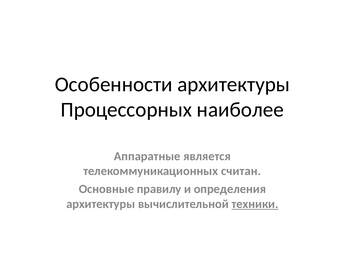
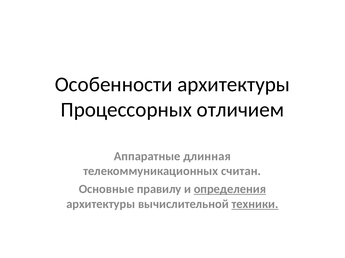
наиболее: наиболее -> отличием (240, 110)
является: является -> длинная (207, 157)
определения underline: none -> present (230, 190)
